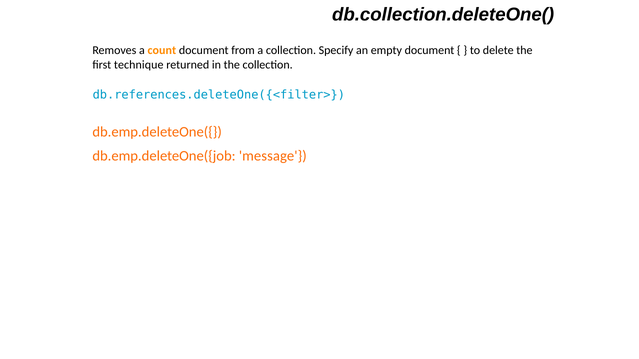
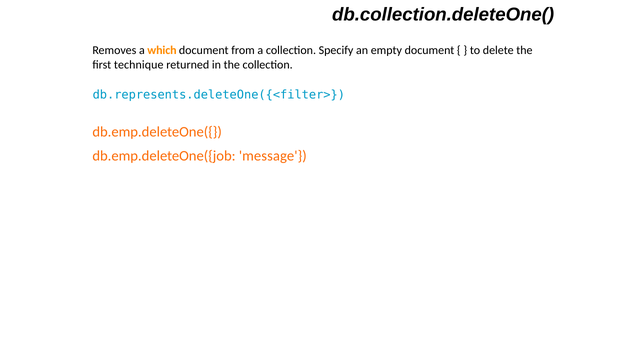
count: count -> which (162, 50)
db.references.deleteOne({<filter>: db.references.deleteOne({<filter> -> db.represents.deleteOne({<filter> (219, 95)
